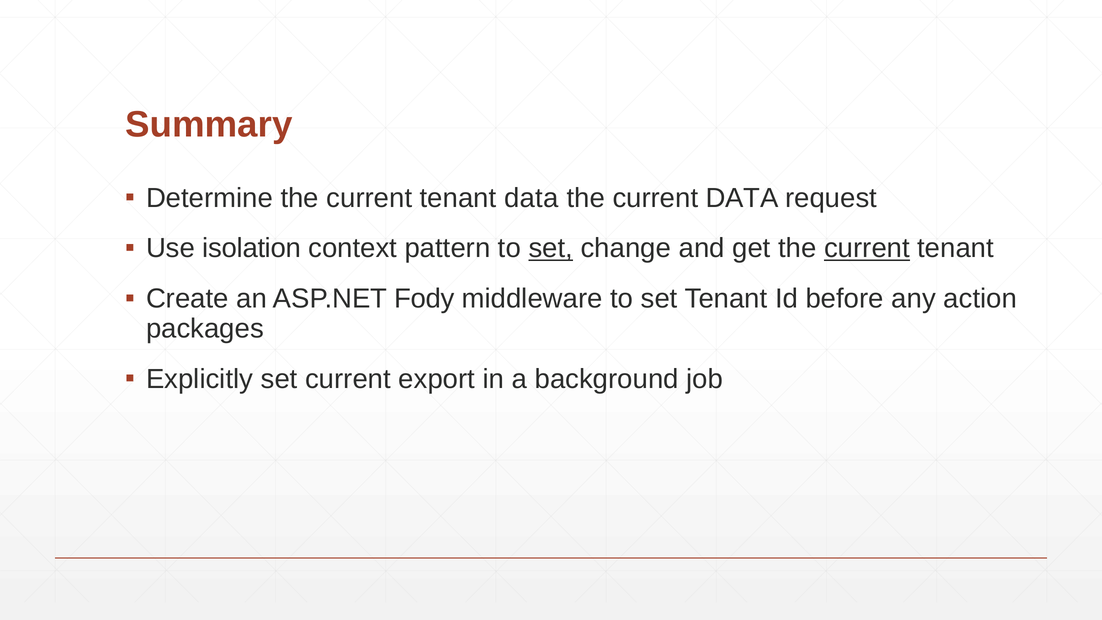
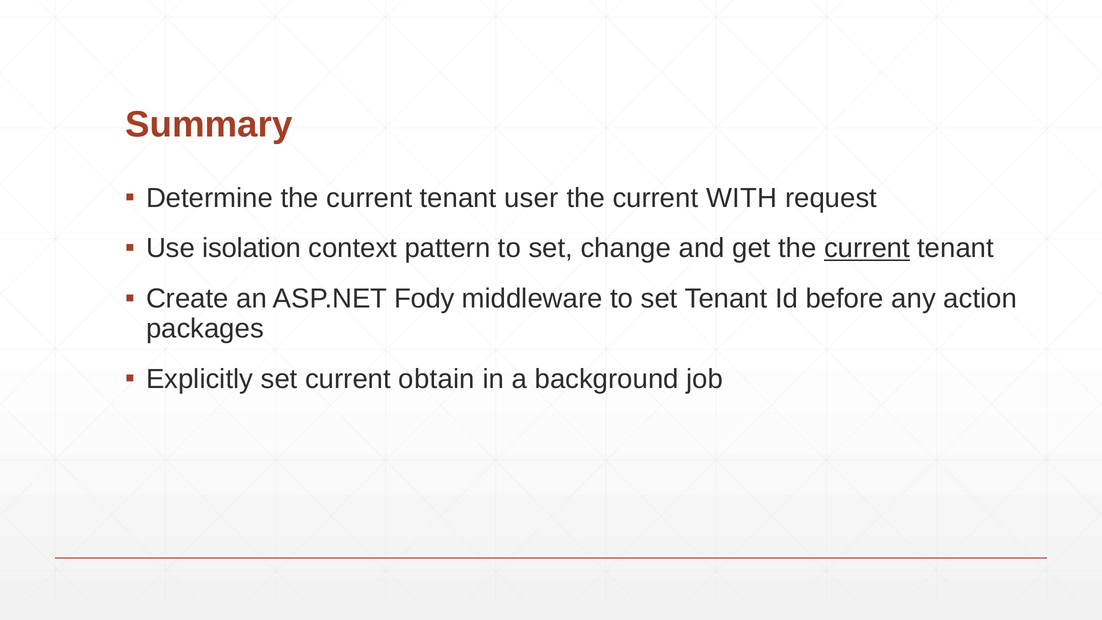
tenant data: data -> user (531, 198)
current DATA: DATA -> WITH (742, 198)
set underline: present -> none (551, 248)
export: export -> obtain (437, 379)
